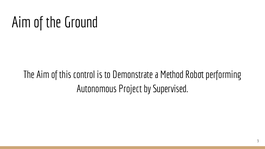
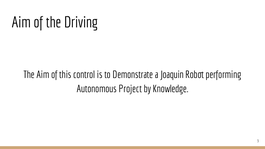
Ground: Ground -> Driving (81, 22)
Method: Method -> Joaquin (172, 75)
Supervised: Supervised -> Knowledge (171, 89)
